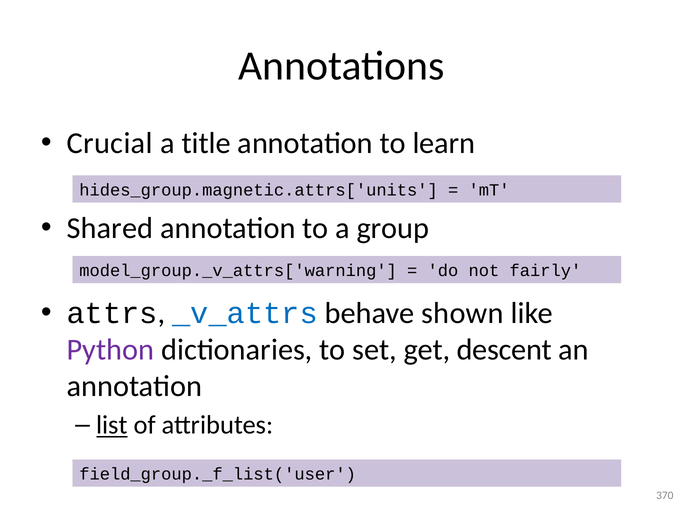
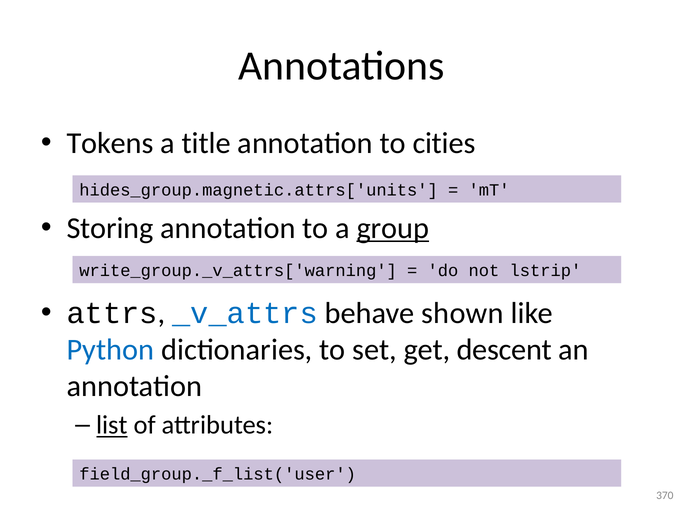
Crucial: Crucial -> Tokens (110, 143)
learn: learn -> cities (444, 143)
Shared: Shared -> Storing (110, 228)
group underline: none -> present (393, 228)
model_group._v_attrs['warning: model_group._v_attrs['warning -> write_group._v_attrs['warning (238, 271)
fairly: fairly -> lstrip (545, 271)
Python colour: purple -> blue (110, 350)
